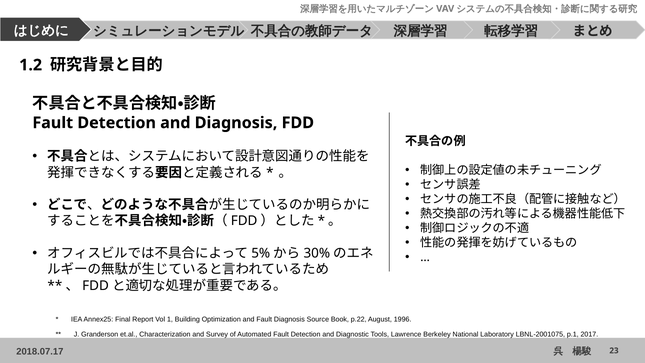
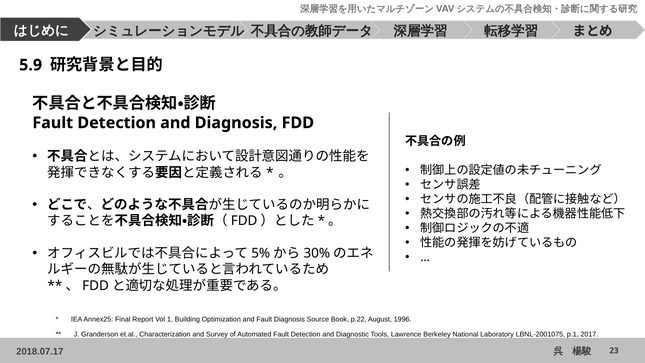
1.2: 1.2 -> 5.9 (31, 65)
